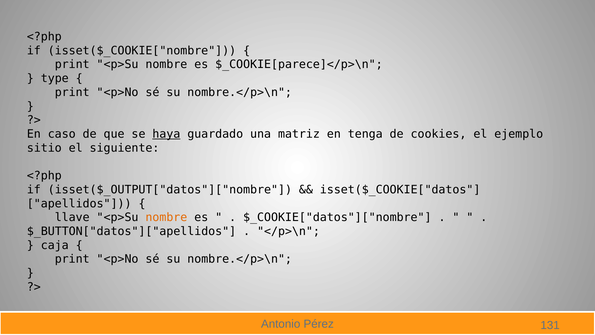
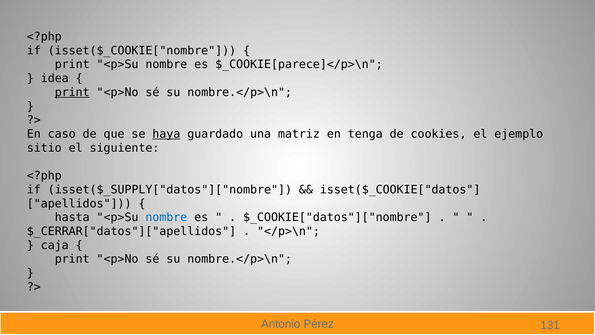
type: type -> idea (55, 78)
print underline: none -> present (72, 92)
isset($_OUTPUT["datos"]["nombre: isset($_OUTPUT["datos"]["nombre -> isset($_SUPPLY["datos"]["nombre (170, 189)
llave: llave -> hasta (72, 217)
nombre colour: orange -> blue (166, 217)
$_BUTTON["datos"]["apellidos: $_BUTTON["datos"]["apellidos -> $_CERRAR["datos"]["apellidos (132, 231)
